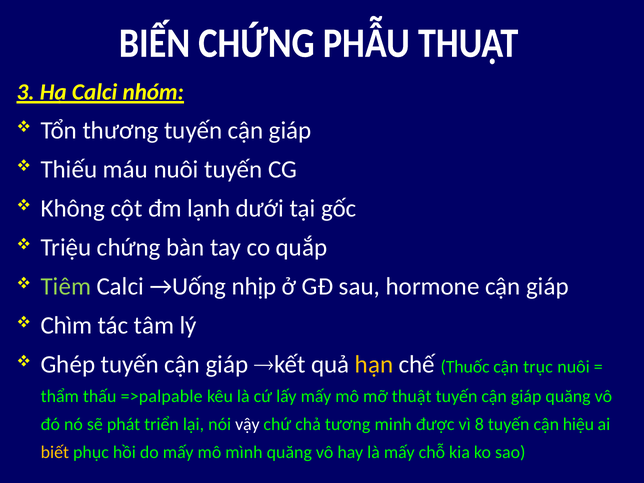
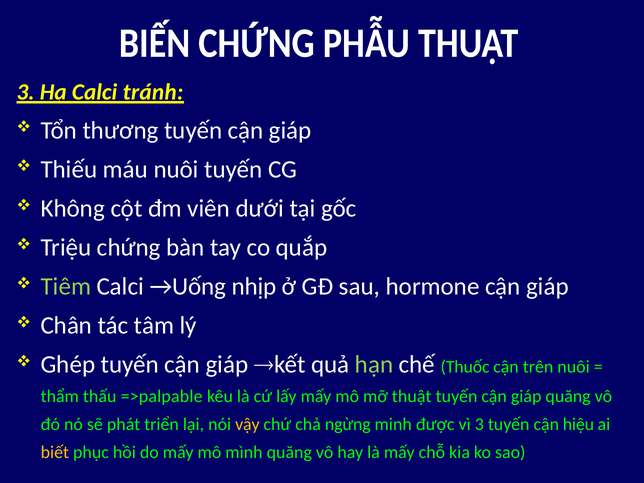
nhóm: nhóm -> tránh (153, 92)
lạnh: lạnh -> viên (209, 208)
Chìm: Chìm -> Chân (66, 326)
hạn colour: yellow -> light green (374, 365)
trục: trục -> trên (538, 367)
vậy colour: white -> yellow (247, 424)
tương: tương -> ngừng (348, 424)
vì 8: 8 -> 3 (479, 424)
